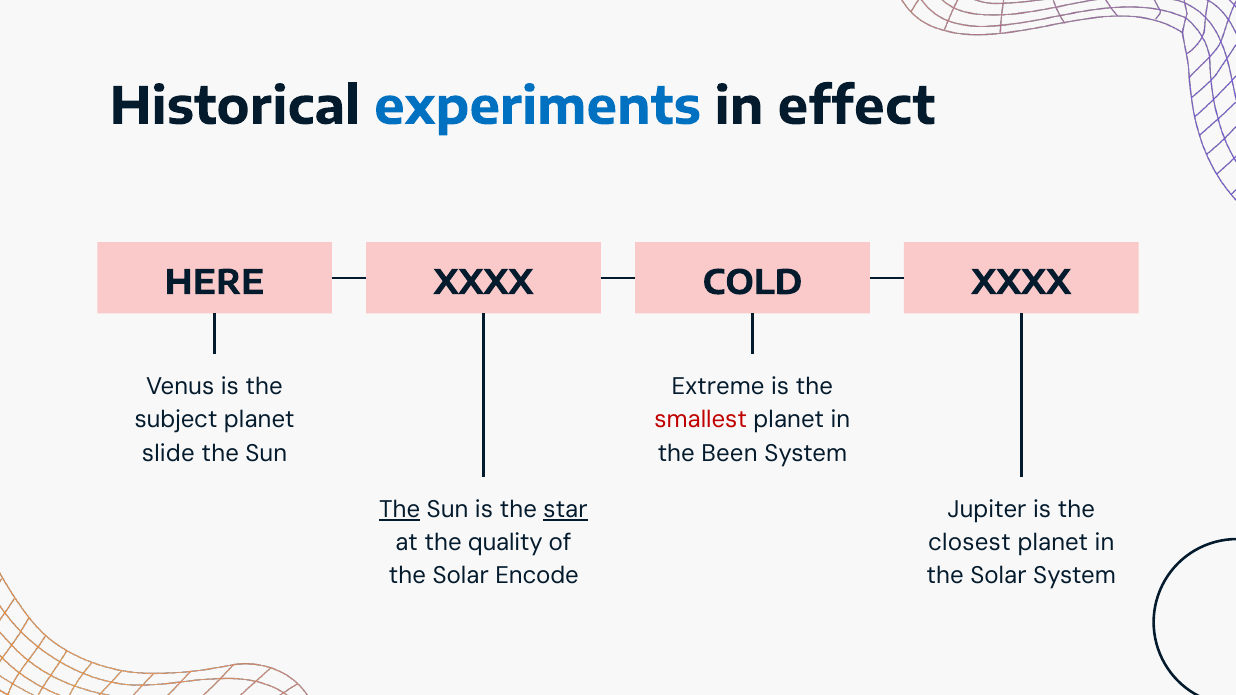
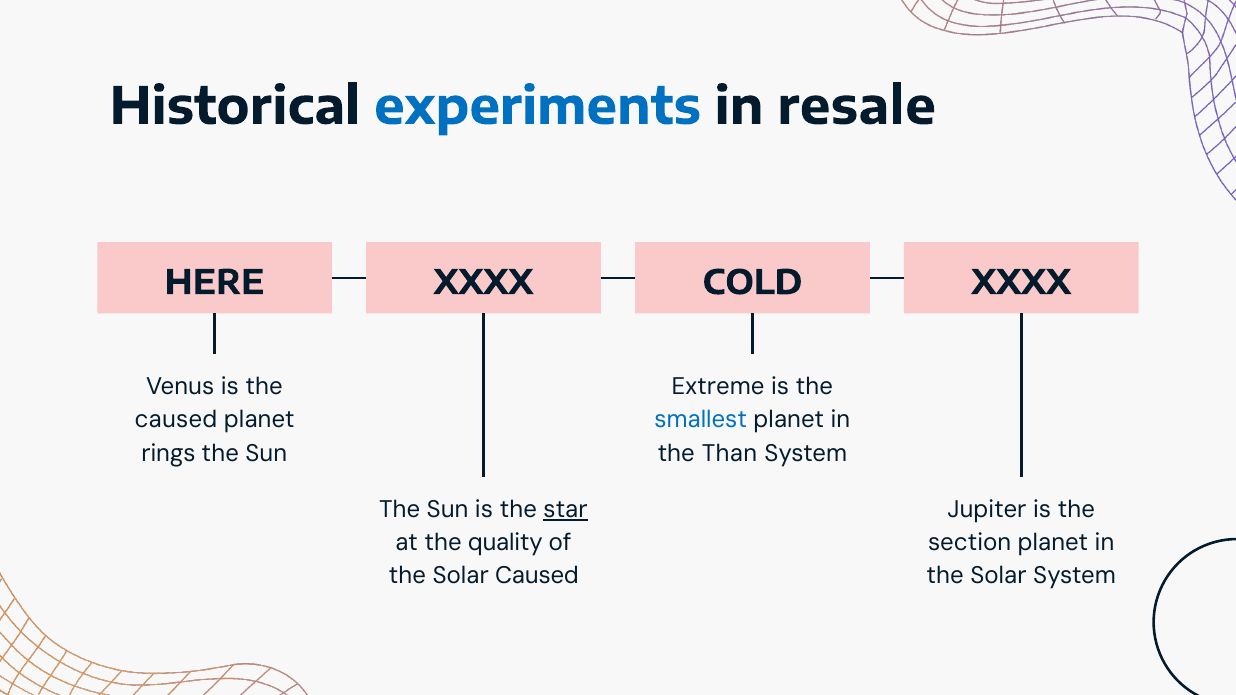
effect: effect -> resale (857, 107)
subject: subject -> caused (176, 420)
smallest colour: red -> blue (701, 420)
slide: slide -> rings (169, 453)
Been: Been -> Than (730, 453)
The underline: present -> none (400, 510)
closest: closest -> section (970, 543)
Solar Encode: Encode -> Caused (537, 576)
